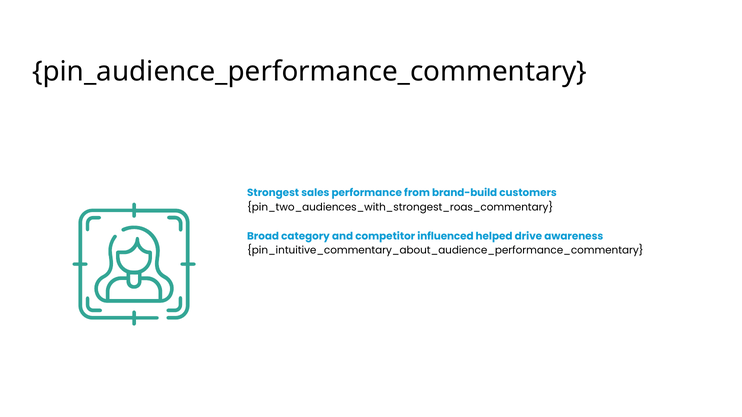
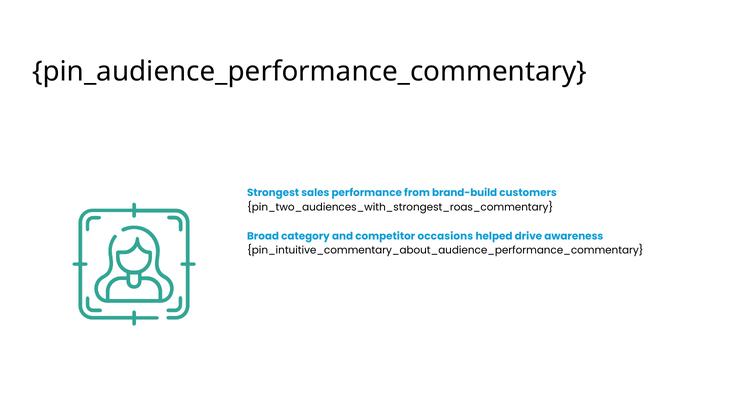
influenced: influenced -> occasions (445, 236)
